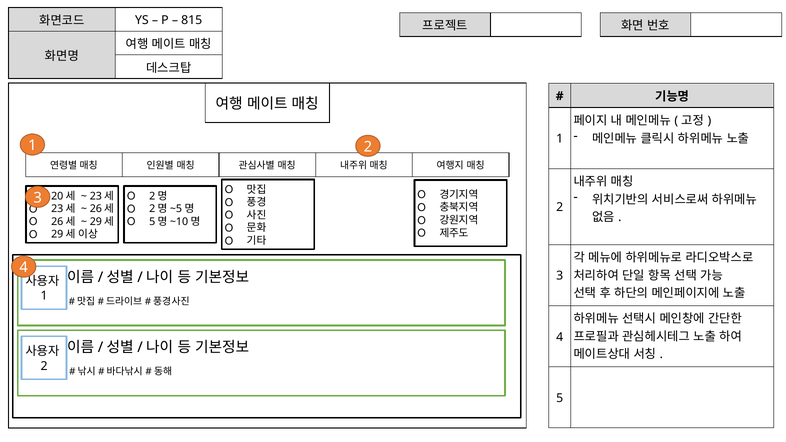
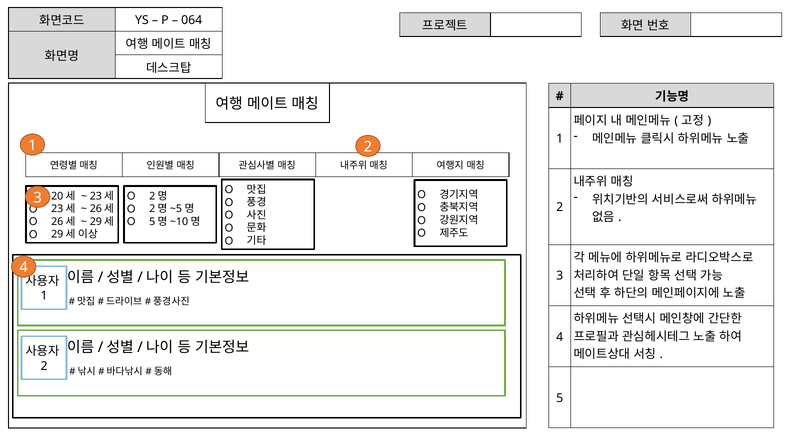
815: 815 -> 064 (192, 20)
